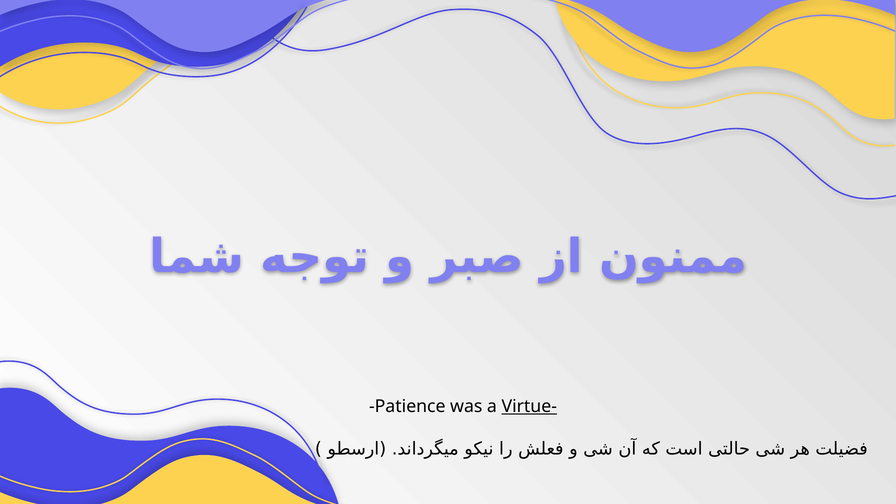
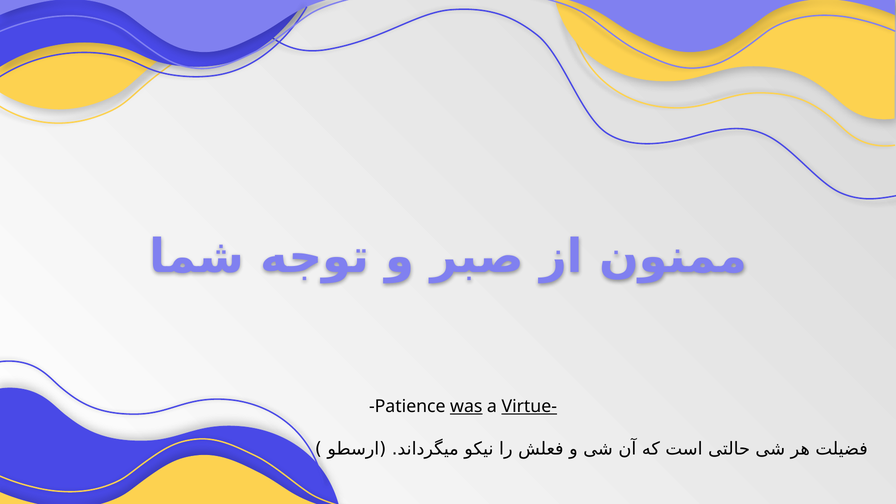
was underline: none -> present (466, 406)
